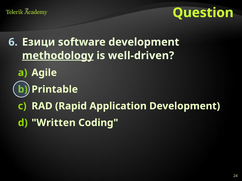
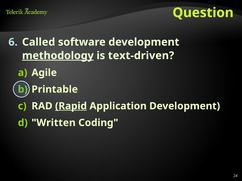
Езици: Езици -> Called (39, 42)
well-driven: well-driven -> text-driven (141, 56)
Rapid underline: none -> present (71, 106)
